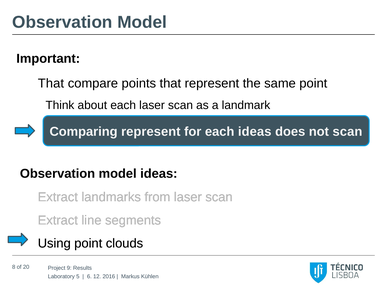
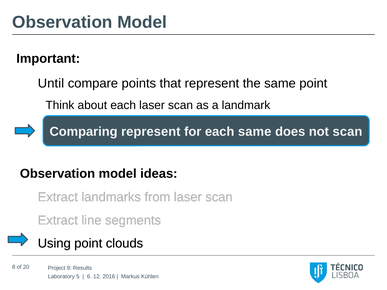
That: That -> Until (51, 83)
each ideas: ideas -> same (255, 132)
